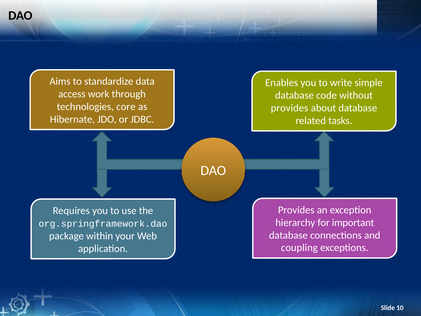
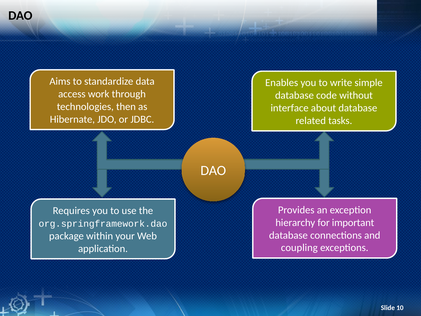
core: core -> then (126, 107)
provides: provides -> interface (290, 108)
